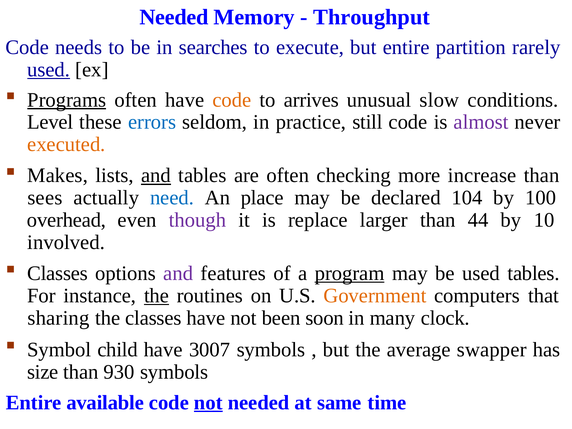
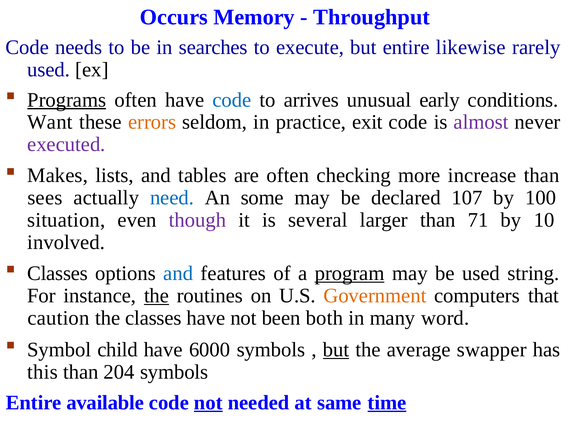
Needed: Needed -> Occurs (174, 17)
partition: partition -> likewise (471, 47)
used underline: present -> none (49, 70)
code colour: orange -> blue (232, 100)
slow: slow -> early (440, 100)
Level: Level -> Want (50, 122)
errors colour: blue -> orange (152, 122)
still: still -> exit (367, 122)
executed colour: orange -> purple (66, 144)
and underline: present -> none (156, 175)
place: place -> some (262, 198)
104: 104 -> 107 (467, 198)
overhead: overhead -> situation (66, 220)
replace: replace -> several (318, 220)
44: 44 -> 71 (478, 220)
and colour: purple -> blue (178, 273)
used tables: tables -> string (533, 273)
sharing: sharing -> caution (59, 318)
soon: soon -> both (324, 318)
clock: clock -> word (445, 318)
3007: 3007 -> 6000 (210, 350)
but underline: none -> present (336, 350)
size: size -> this (43, 372)
930: 930 -> 204 (119, 372)
time underline: none -> present (387, 403)
